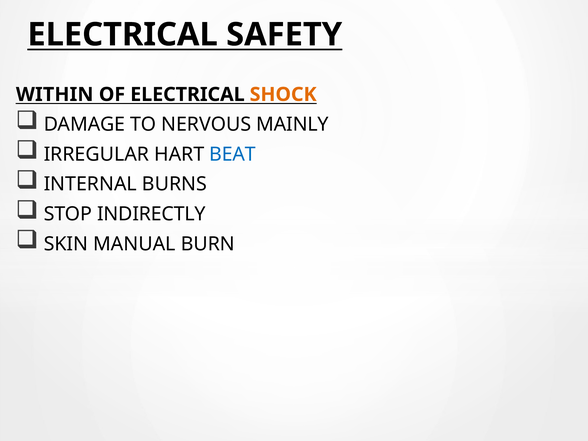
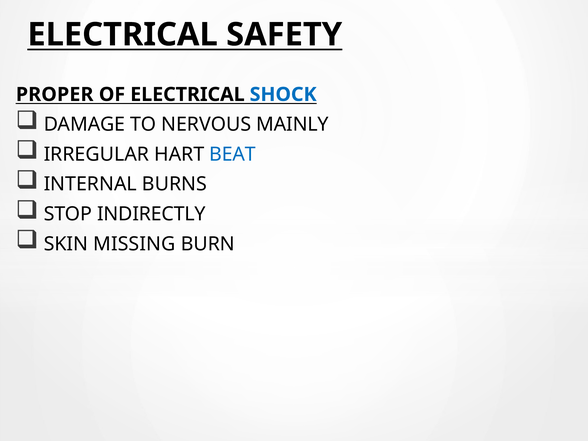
WITHIN: WITHIN -> PROPER (55, 94)
SHOCK colour: orange -> blue (283, 94)
MANUAL: MANUAL -> MISSING (134, 244)
